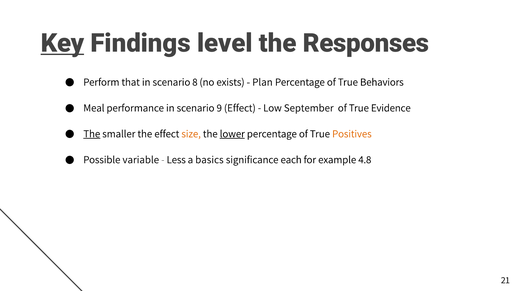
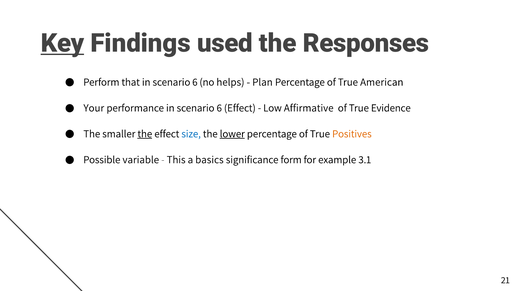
level: level -> used (225, 43)
8: 8 -> 6 (195, 82)
exists: exists -> helps (230, 82)
Behaviors: Behaviors -> American (382, 82)
Meal: Meal -> Your (94, 108)
performance in scenario 9: 9 -> 6 (219, 108)
September: September -> Affirmative (309, 108)
The underline: present -> none (92, 134)
the underline: none -> present (145, 134)
size colour: orange -> blue (191, 134)
Less: Less -> This (176, 160)
each: each -> form (291, 160)
4.8: 4.8 -> 3.1 (365, 160)
